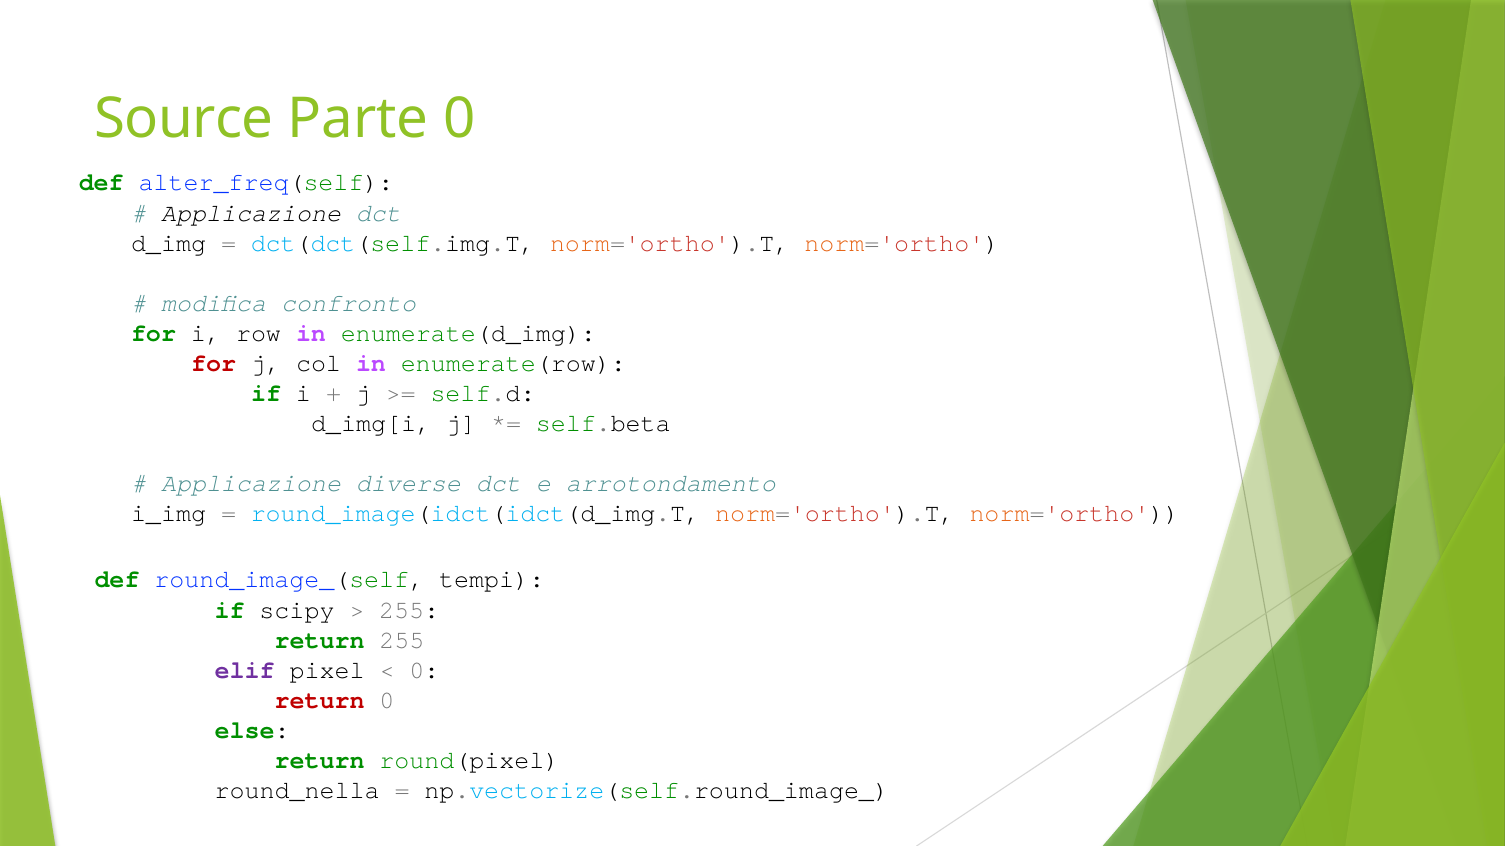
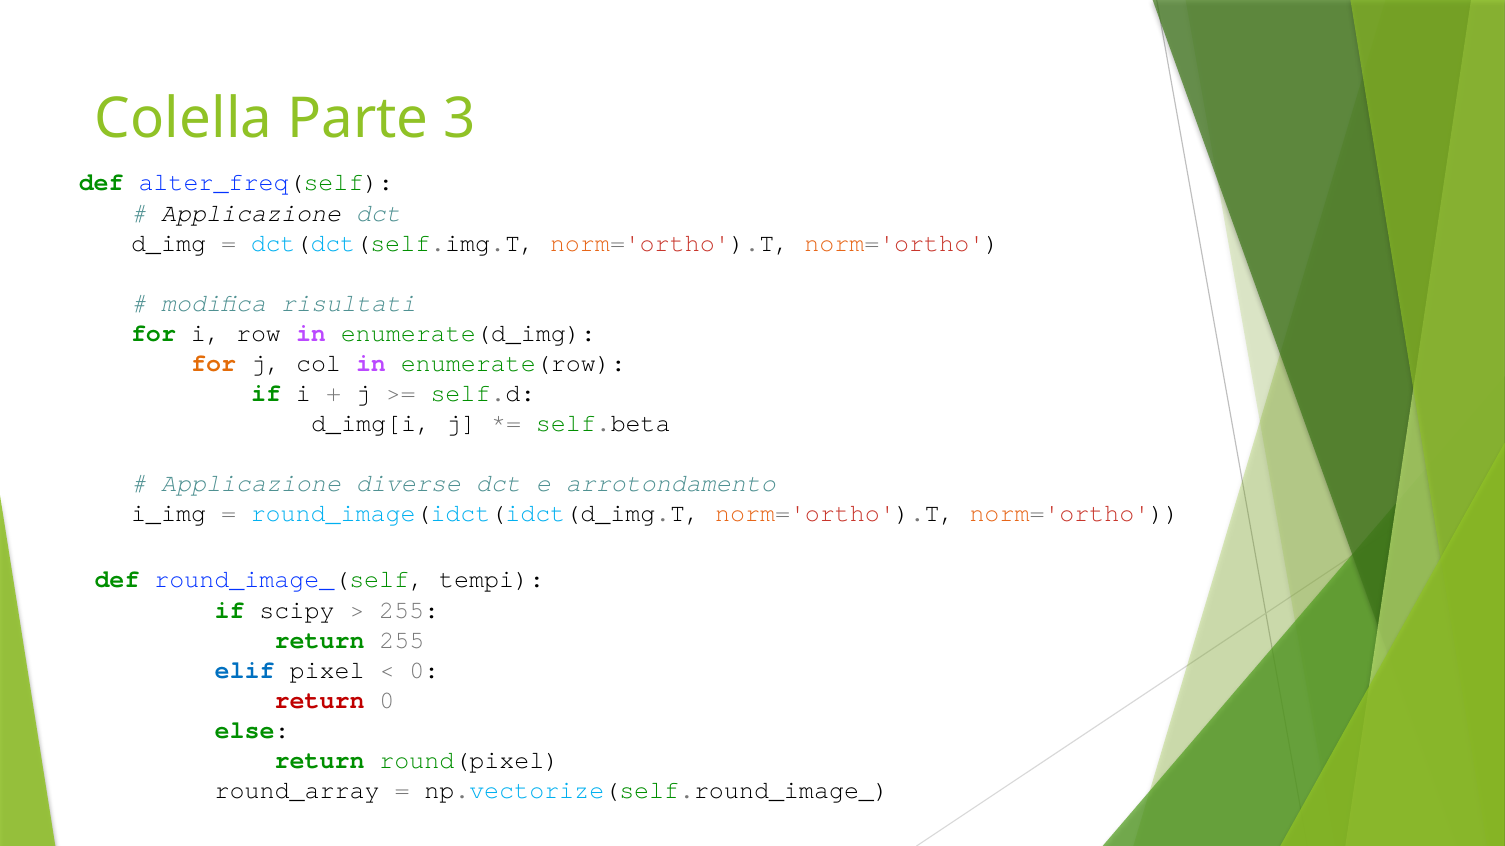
Source: Source -> Colella (184, 119)
Parte 0: 0 -> 3 (459, 119)
confronto: confronto -> risultati (349, 303)
for colour: red -> orange (214, 363)
elif colour: purple -> blue (245, 670)
round_nella: round_nella -> round_array (297, 791)
